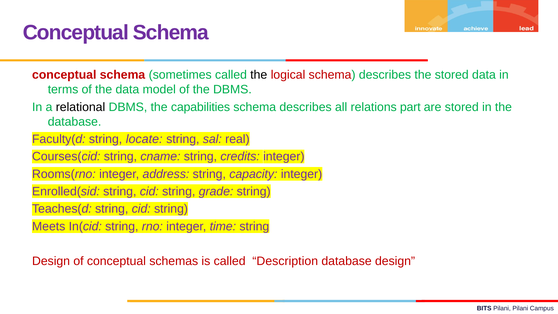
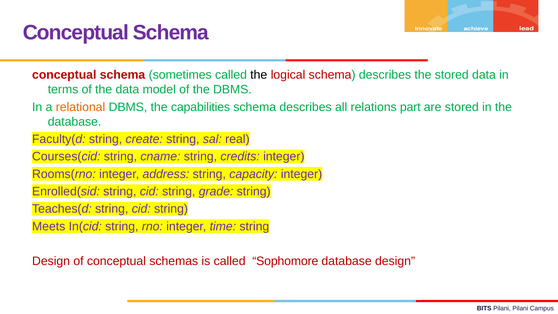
relational colour: black -> orange (81, 107)
locate: locate -> create (144, 139)
Description: Description -> Sophomore (285, 261)
